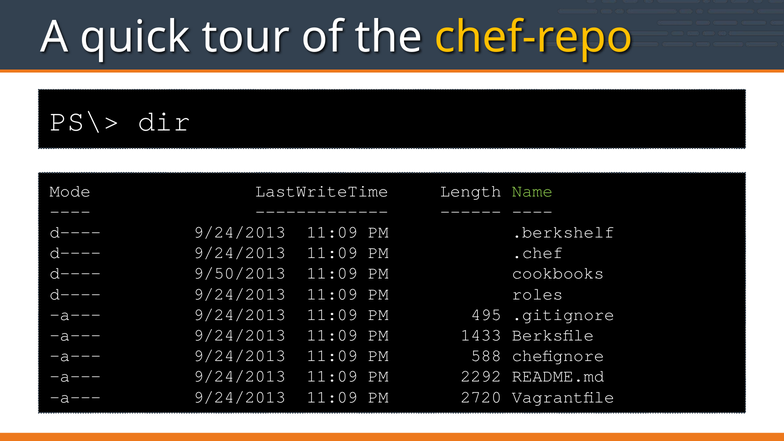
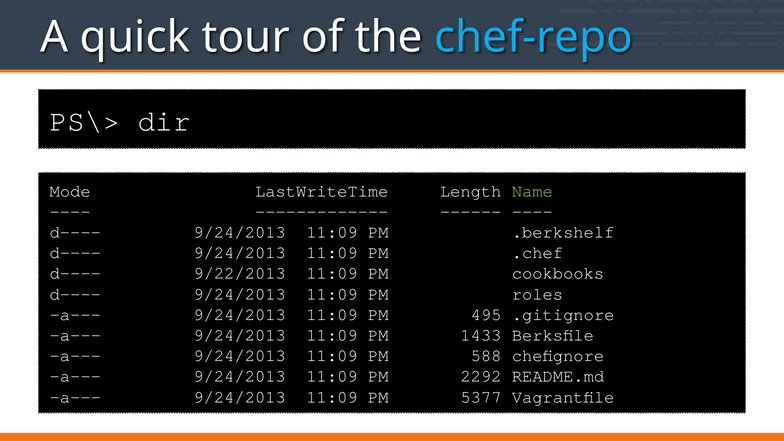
chef-repo colour: yellow -> light blue (533, 37)
9/50/2013: 9/50/2013 -> 9/22/2013 (240, 273)
2720: 2720 -> 5377 (481, 397)
